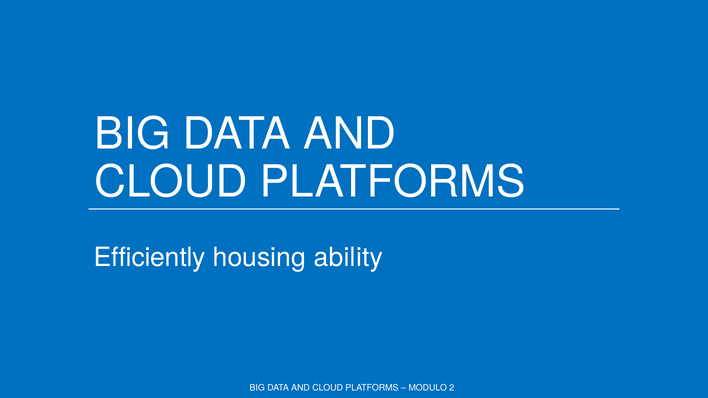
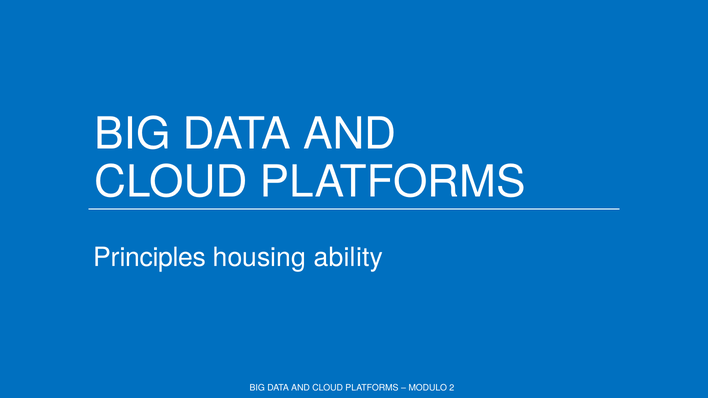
Efficiently: Efficiently -> Principles (150, 258)
